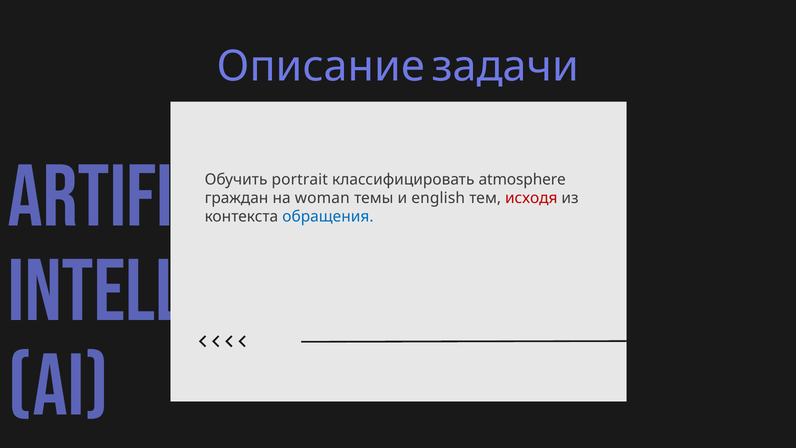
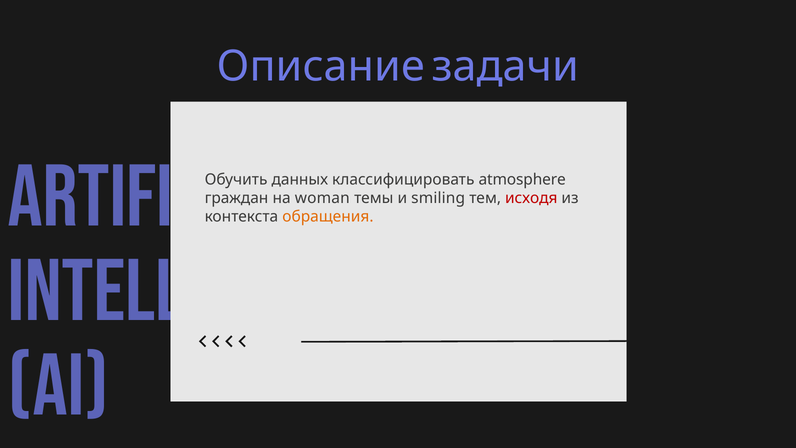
portrait: portrait -> данных (300, 179)
english: english -> smiling (438, 198)
обращения colour: blue -> orange (328, 216)
